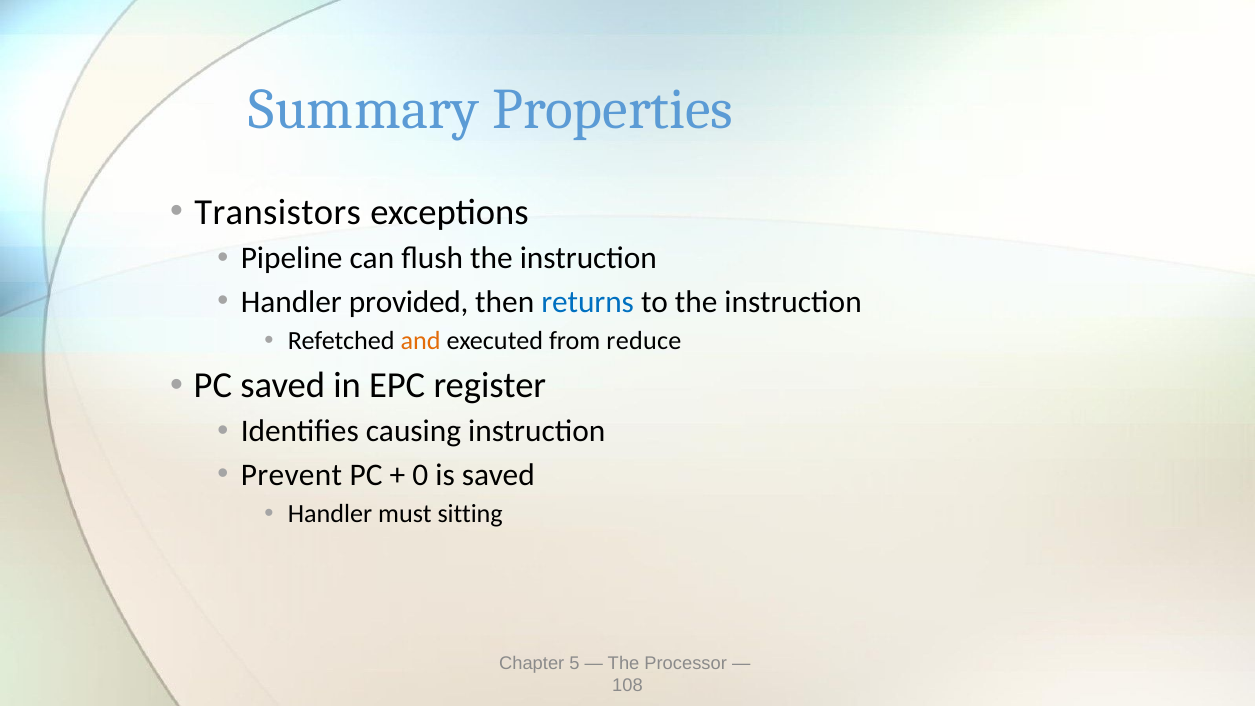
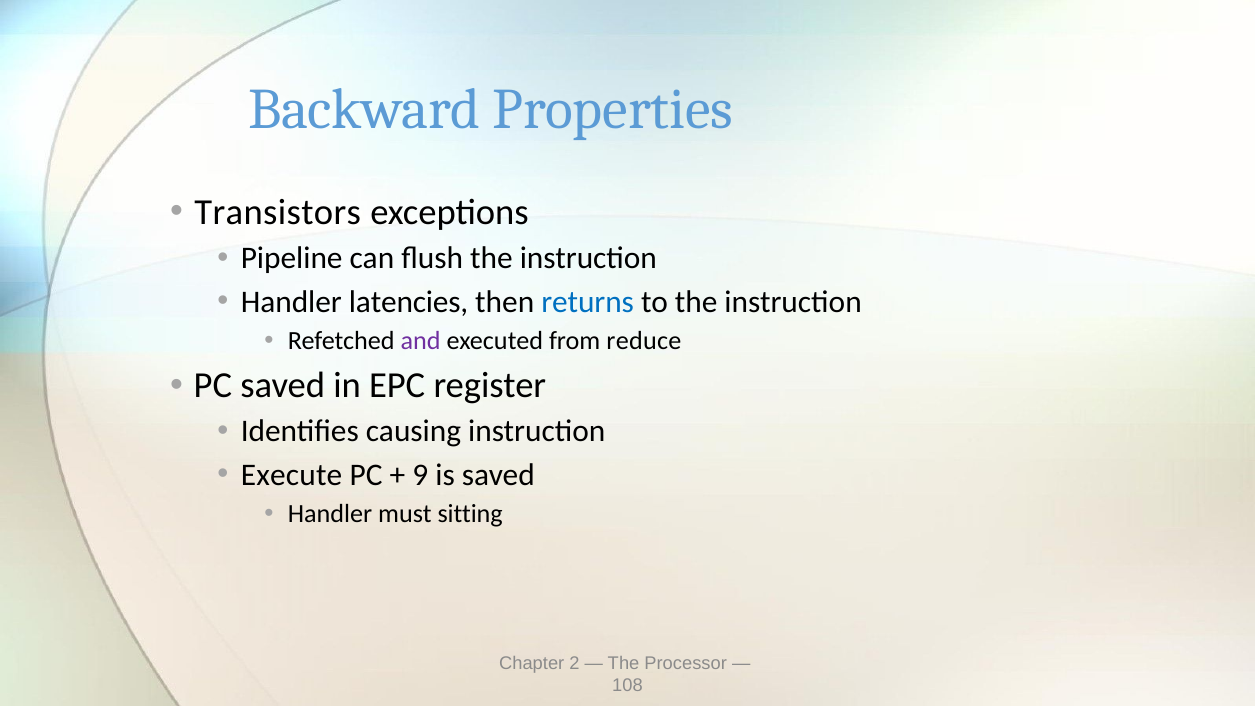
Summary: Summary -> Backward (365, 110)
provided: provided -> latencies (409, 302)
and colour: orange -> purple (421, 341)
Prevent: Prevent -> Execute (292, 475)
0: 0 -> 9 (420, 475)
5: 5 -> 2 (574, 663)
